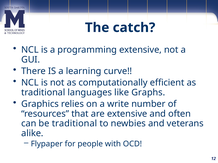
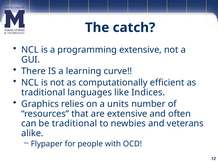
Graphs: Graphs -> Indices (148, 93)
write: write -> units (118, 104)
